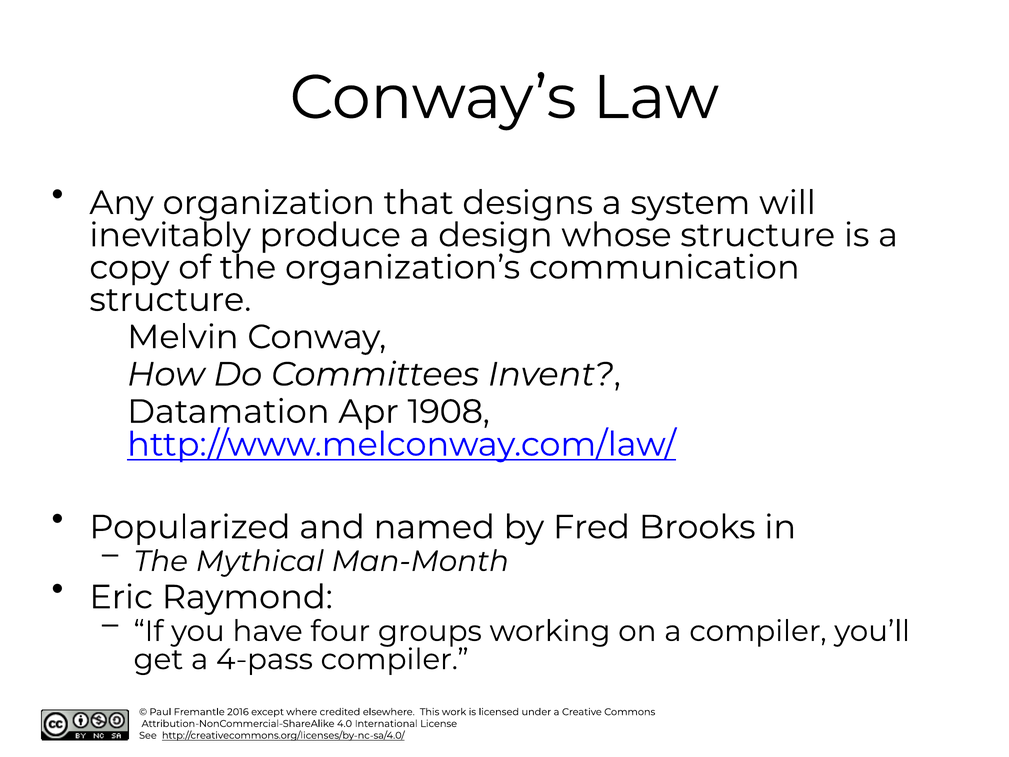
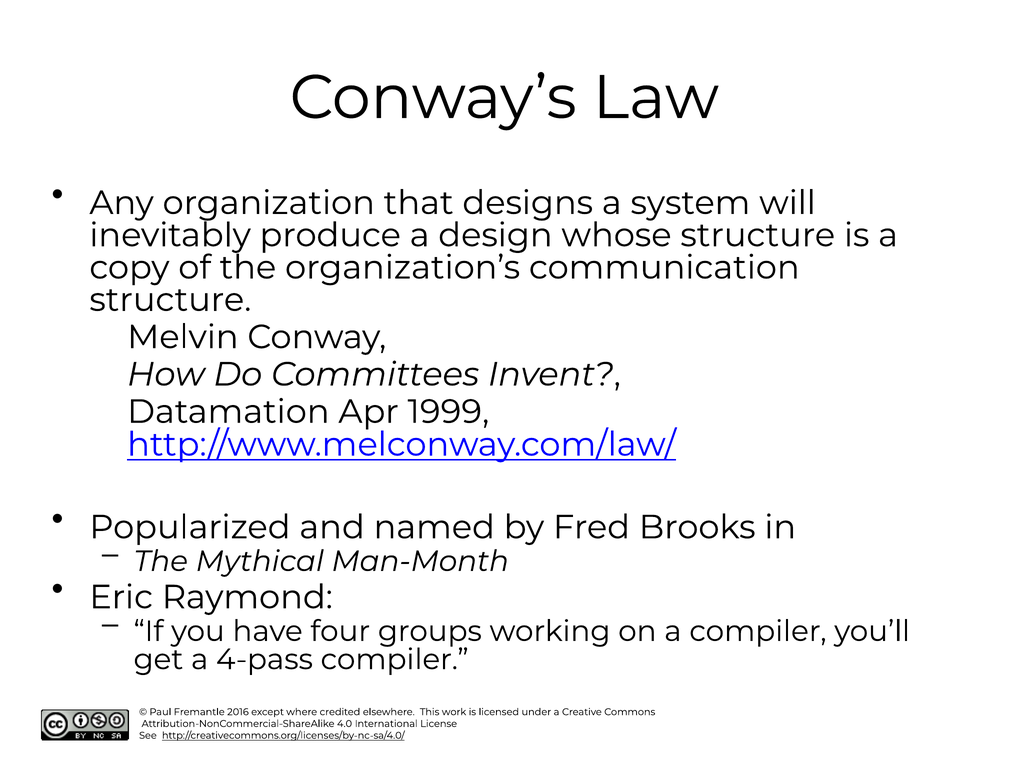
1908: 1908 -> 1999 (448, 412)
